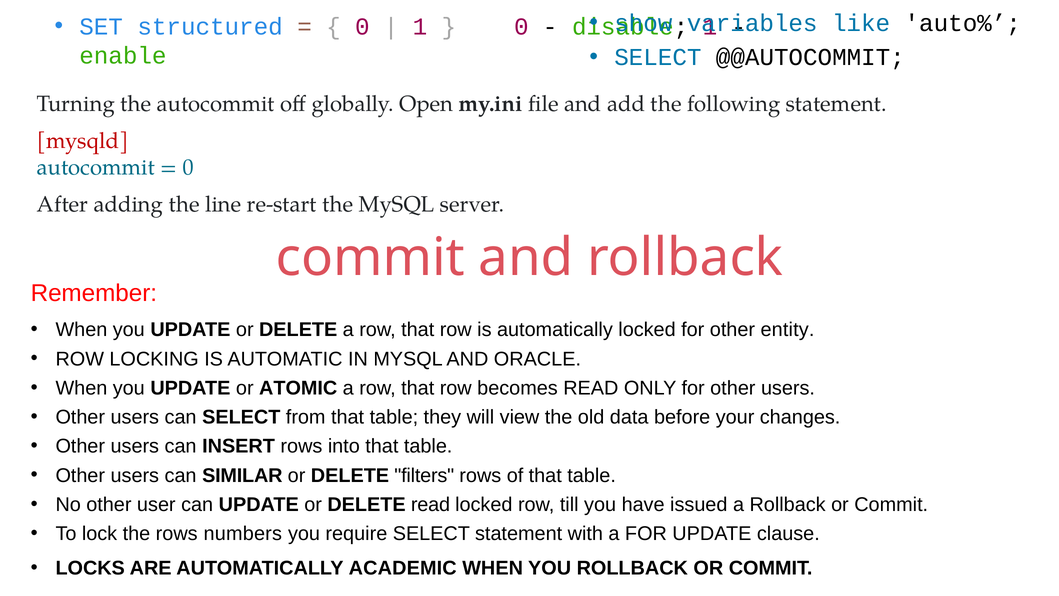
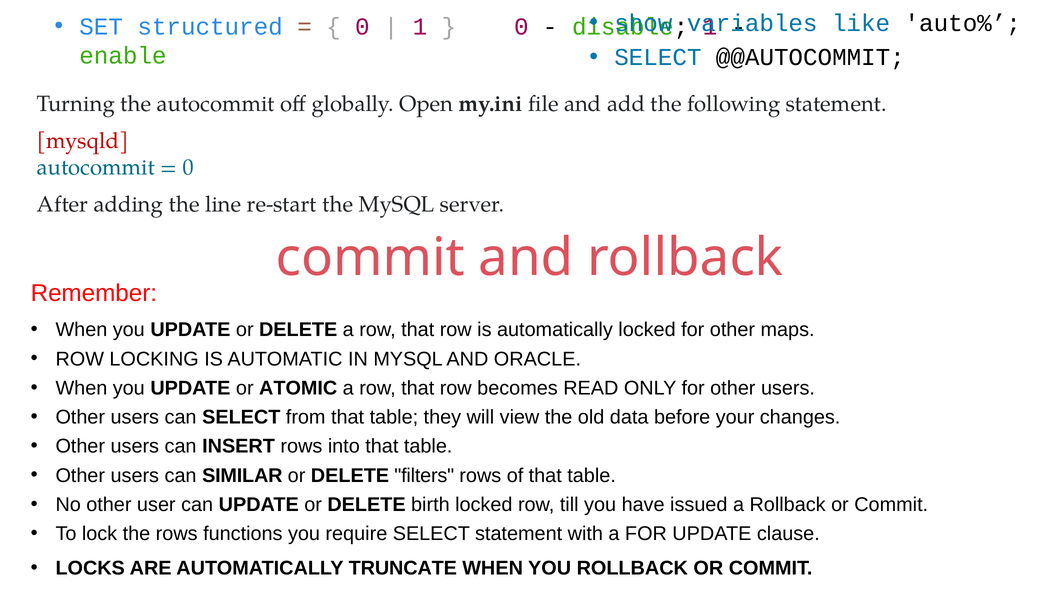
entity: entity -> maps (788, 330)
DELETE read: read -> birth (430, 504)
numbers: numbers -> functions (243, 533)
ACADEMIC: ACADEMIC -> TRUNCATE (403, 568)
